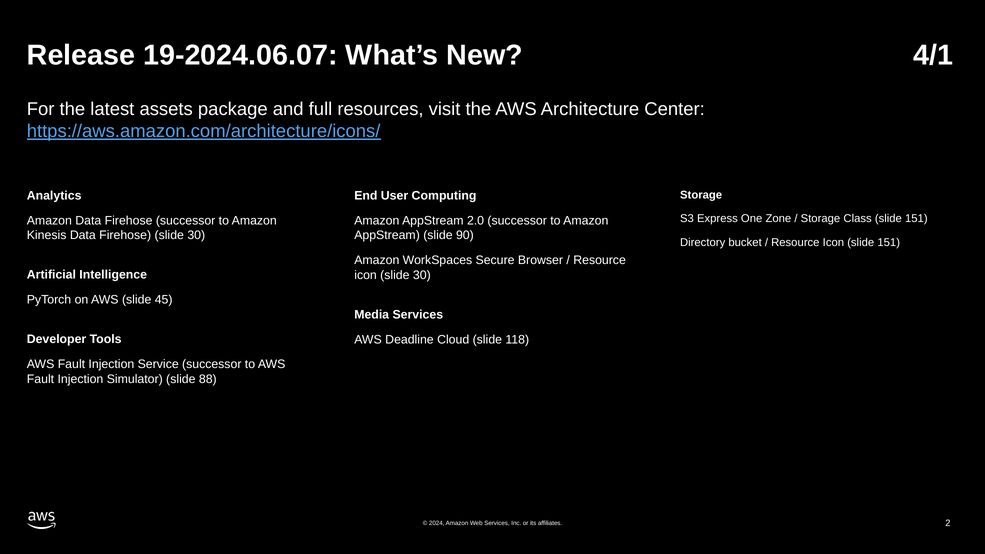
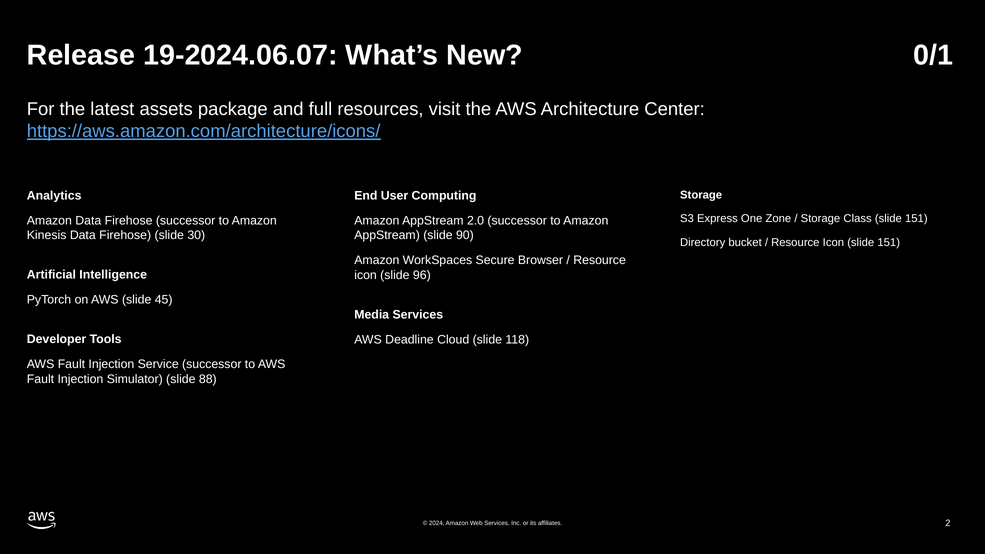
4/1: 4/1 -> 0/1 (933, 55)
icon slide 30: 30 -> 96 (422, 275)
